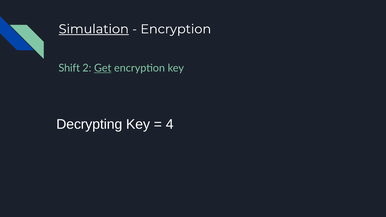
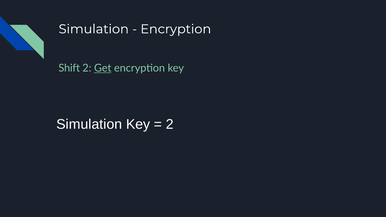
Simulation underline: present -> none (94, 29)
Decrypting: Decrypting -> Simulation (89, 124)
4: 4 -> 2 (170, 124)
